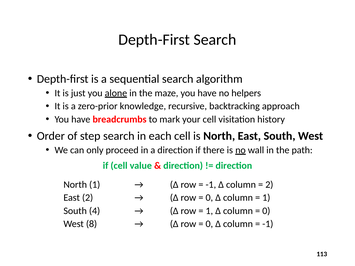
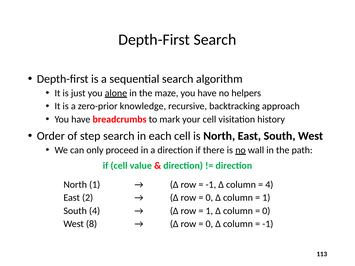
2: 2 -> 4 (269, 185)
